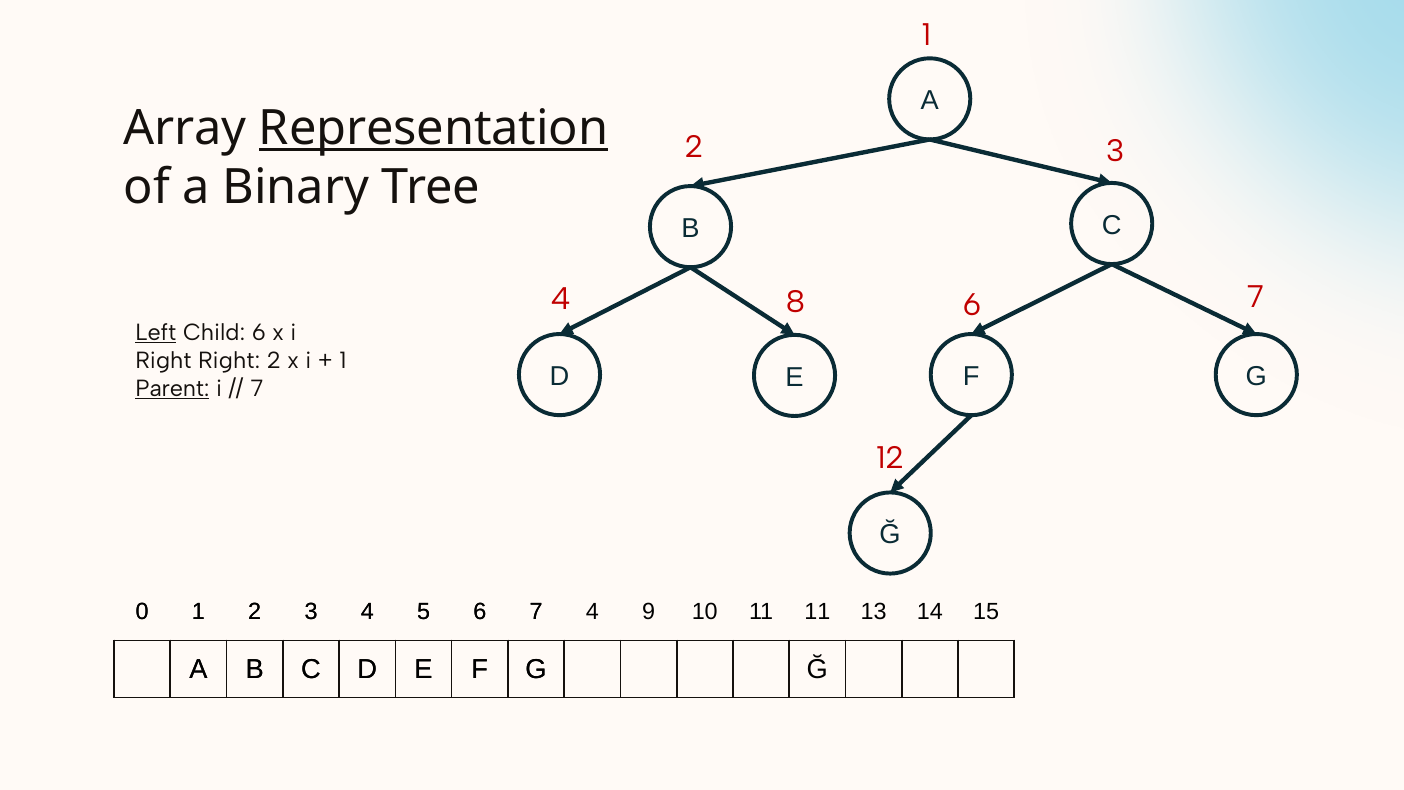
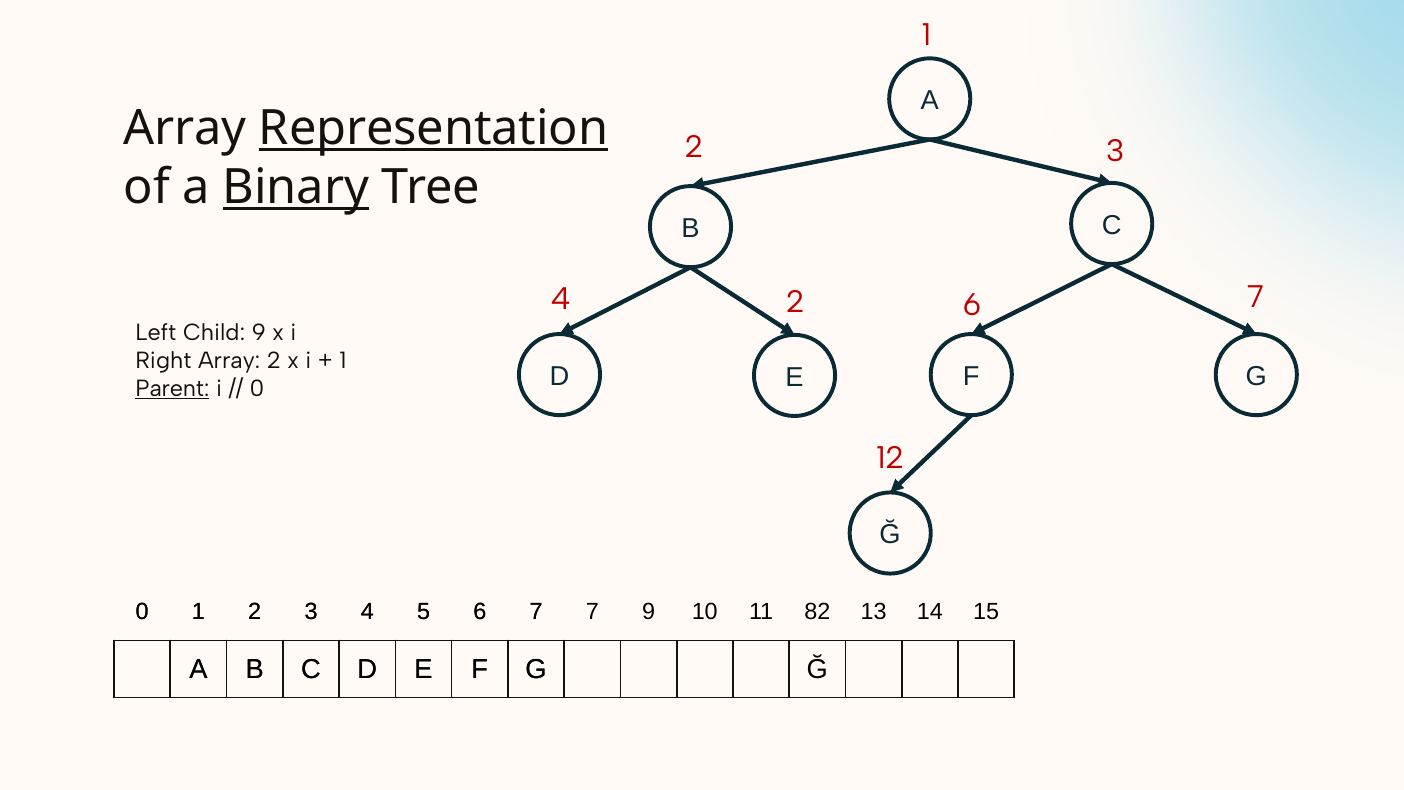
Binary underline: none -> present (296, 187)
4 8: 8 -> 2 (795, 302)
Left underline: present -> none (156, 332)
Child 6: 6 -> 9 (259, 332)
Right Right: Right -> Array (229, 360)
7: 7 -> 0 (257, 388)
4: 4 -> 7 (592, 611)
11 11: 11 -> 82 (817, 611)
